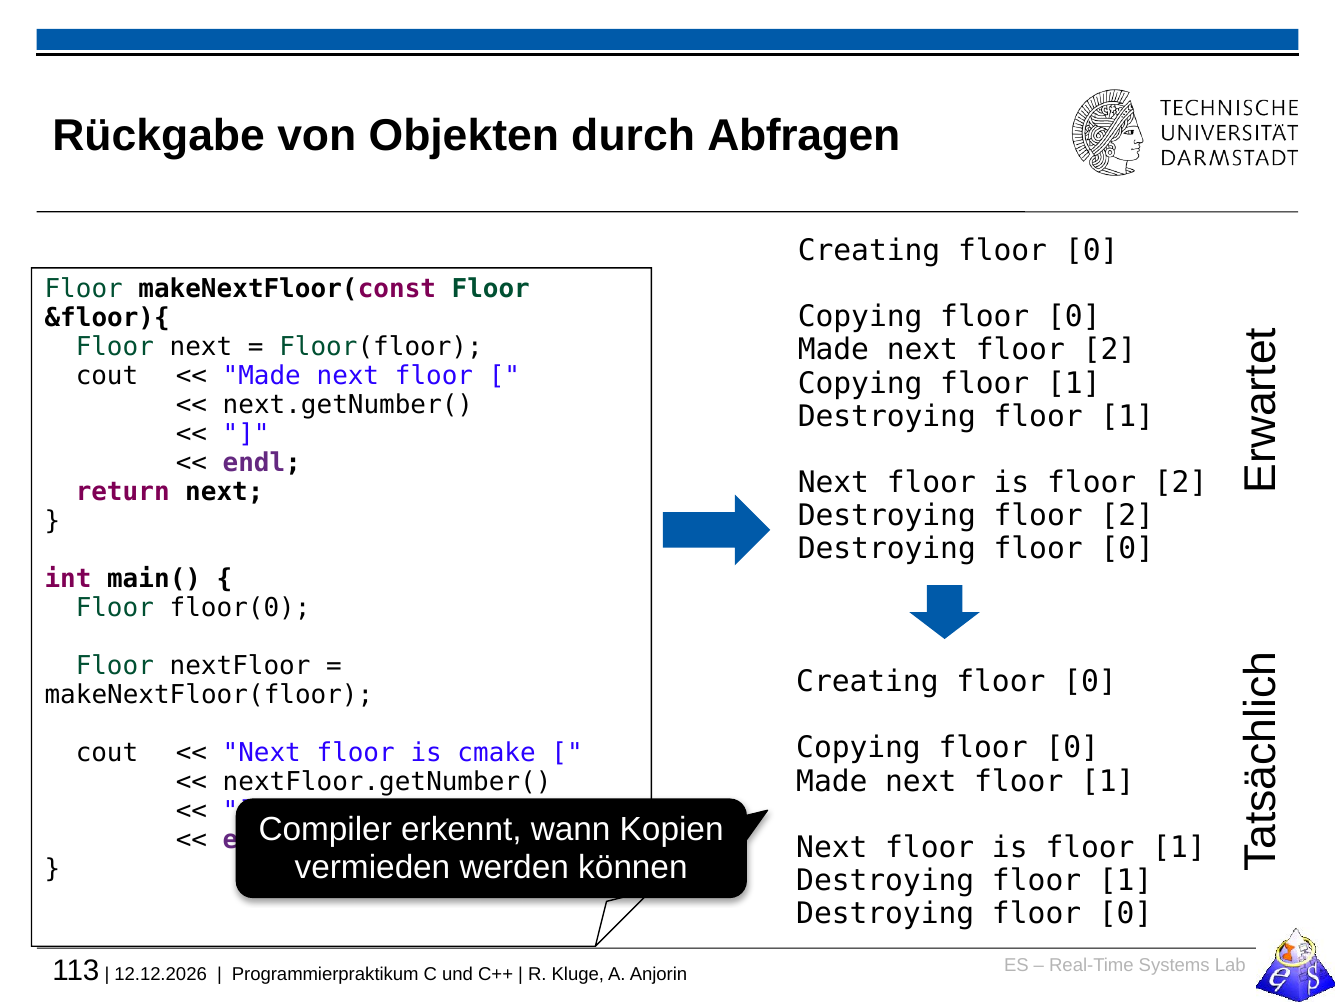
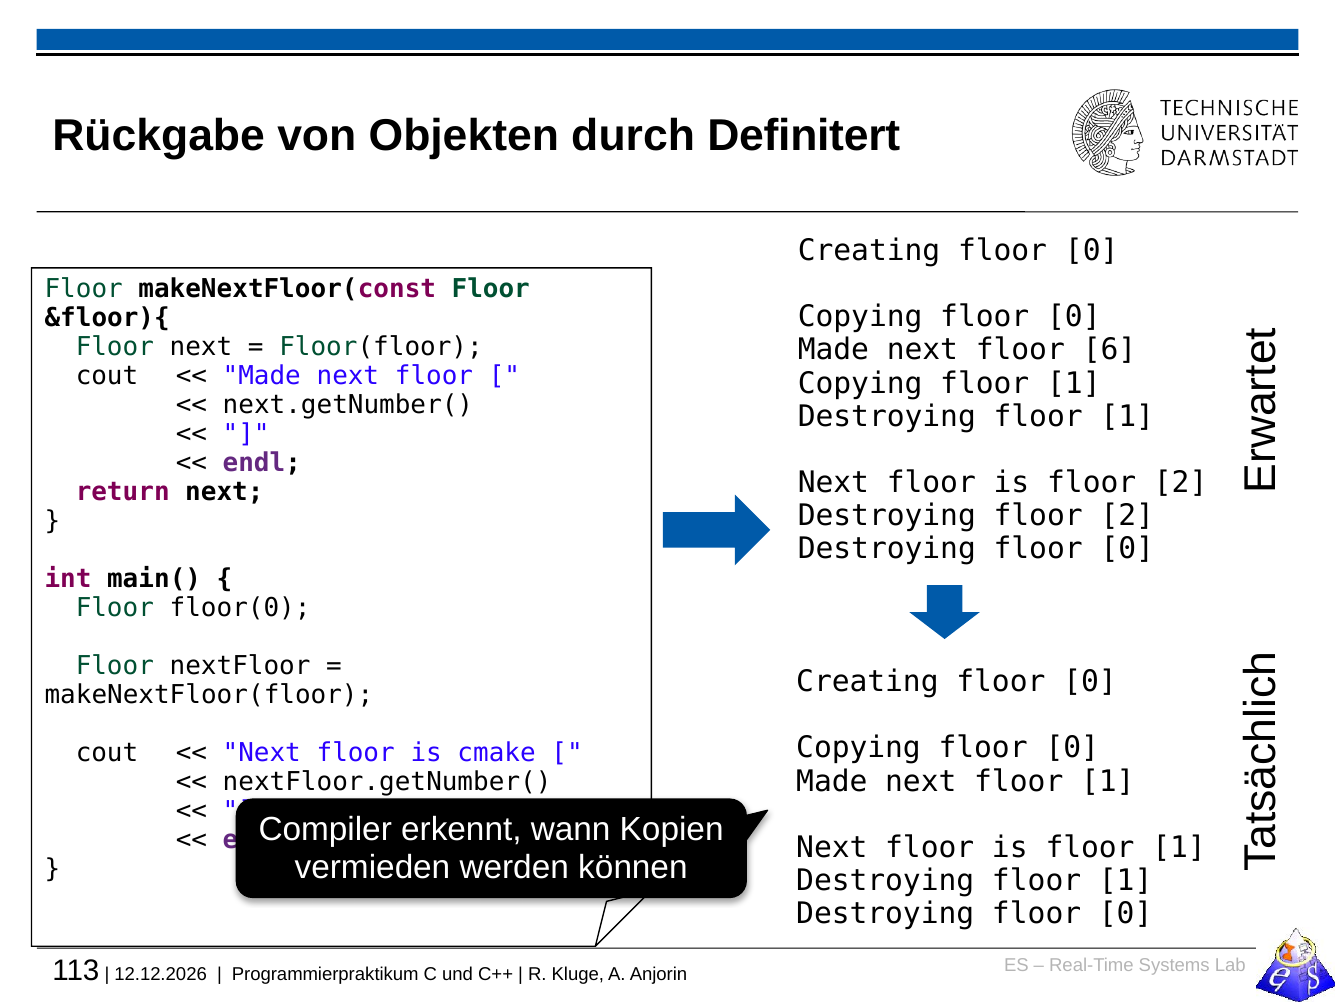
Abfragen: Abfragen -> Definitert (804, 136)
next floor 2: 2 -> 6 (1109, 350)
